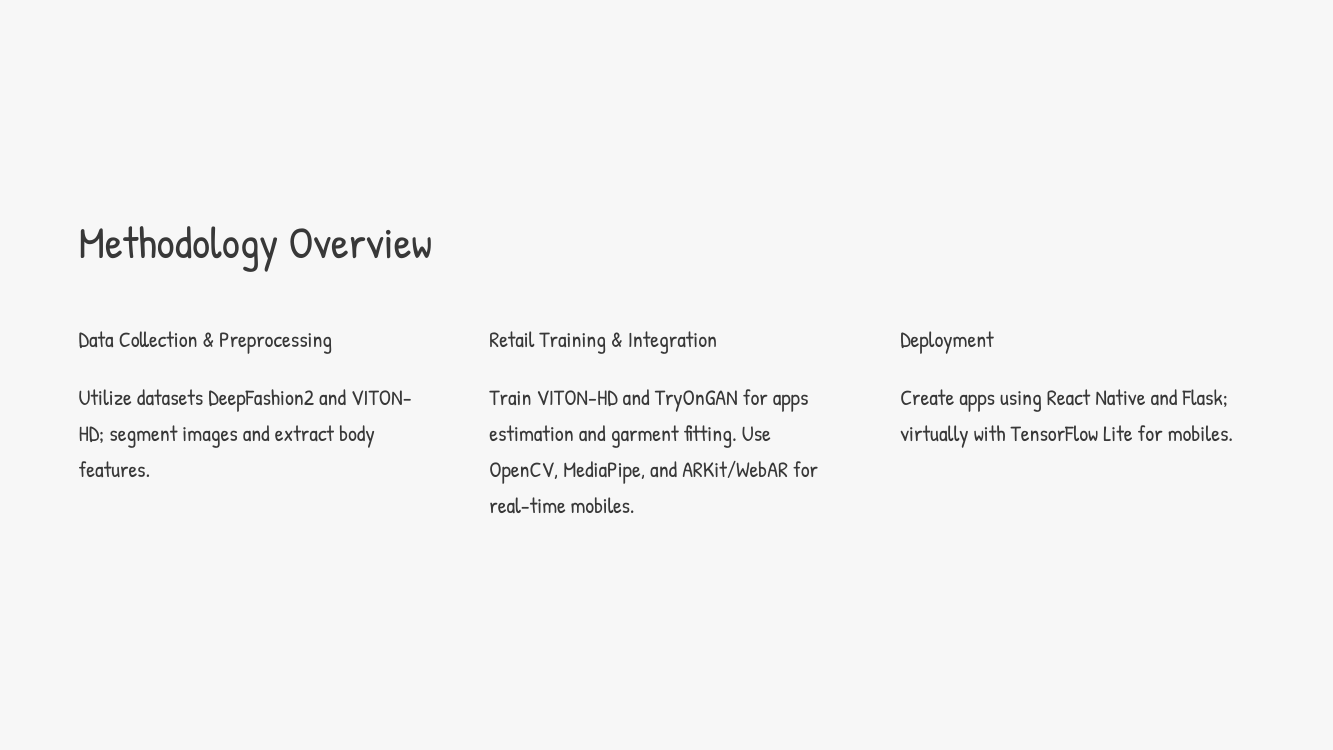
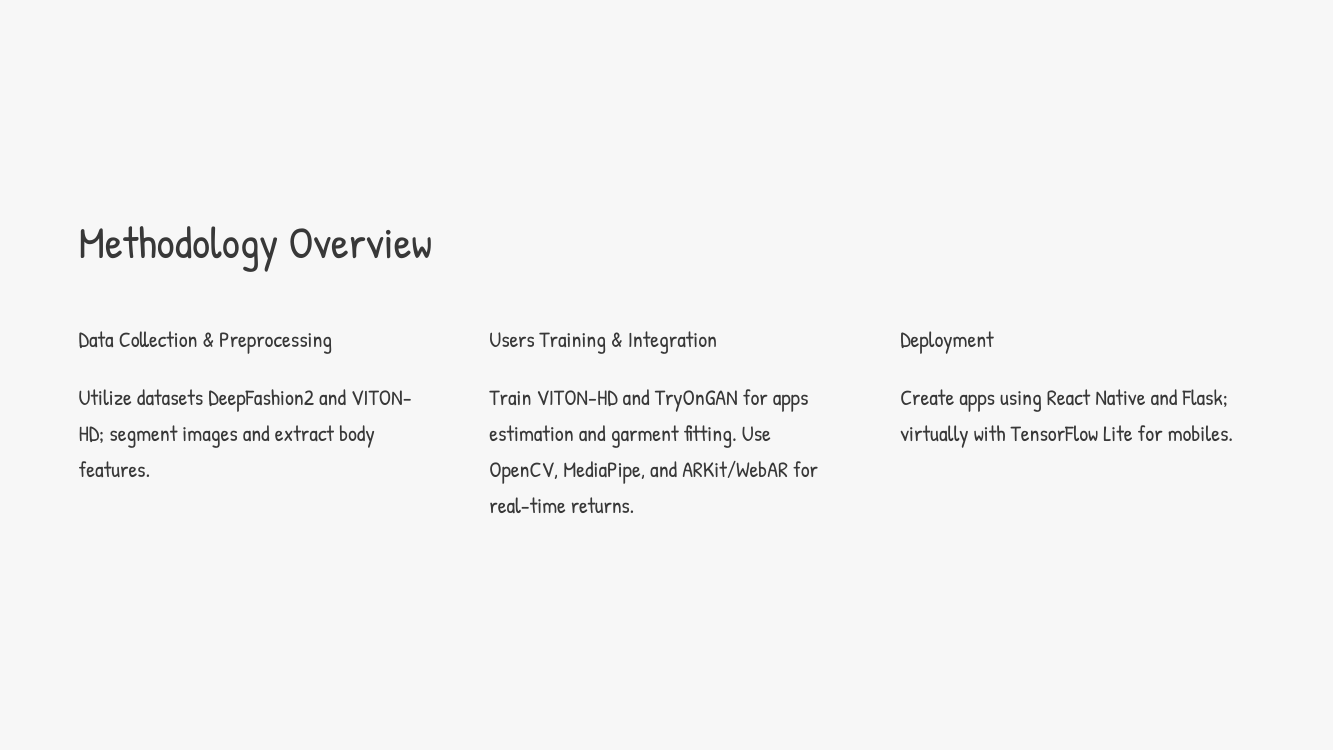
Retail: Retail -> Users (512, 340)
real-time mobiles: mobiles -> returns (603, 506)
